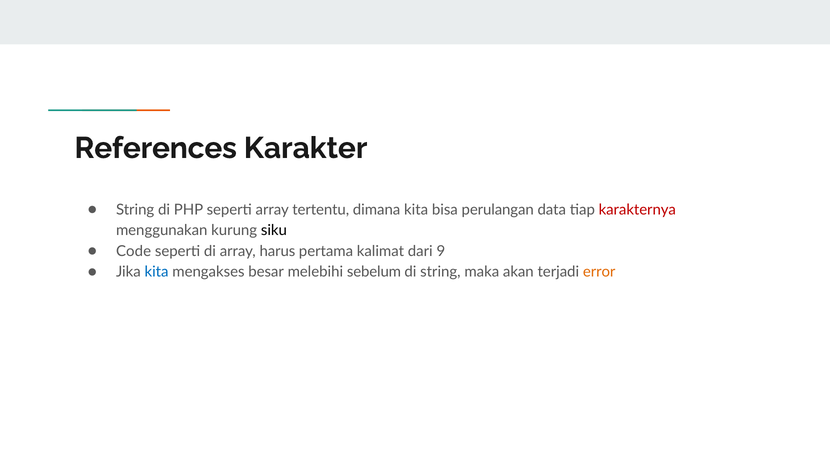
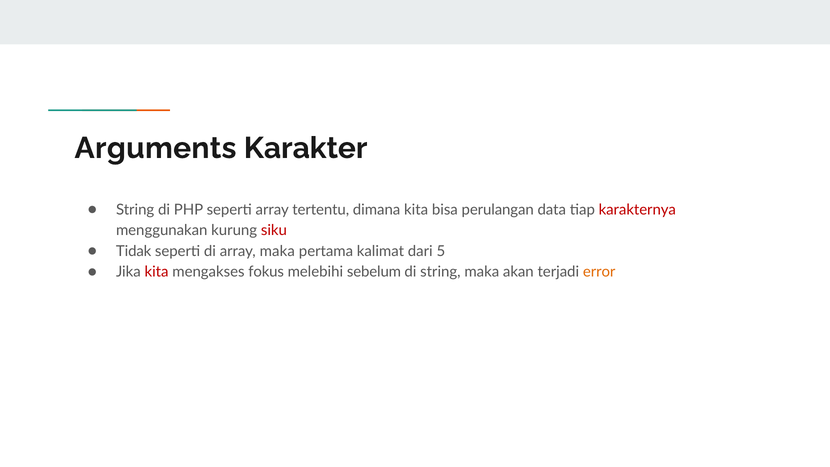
References: References -> Arguments (155, 148)
siku colour: black -> red (274, 230)
Code: Code -> Tidak (134, 251)
array harus: harus -> maka (277, 251)
9: 9 -> 5 (441, 251)
kita colour: blue -> red (157, 272)
besar: besar -> fokus (266, 272)
